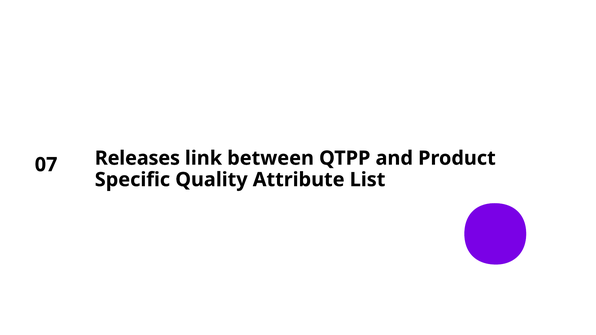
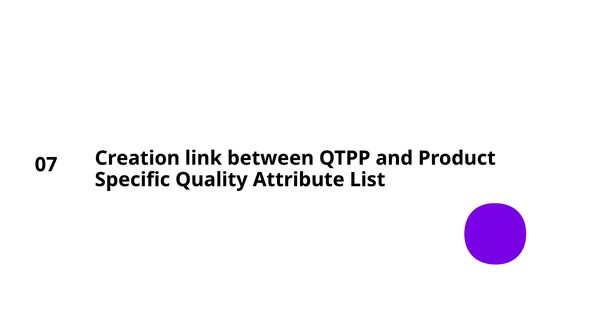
Releases: Releases -> Creation (137, 158)
